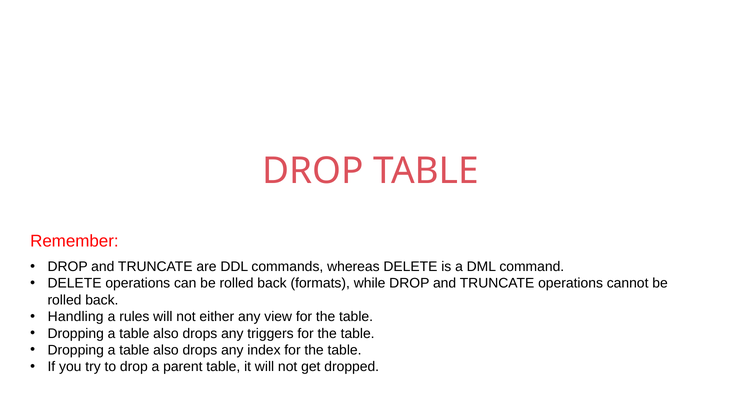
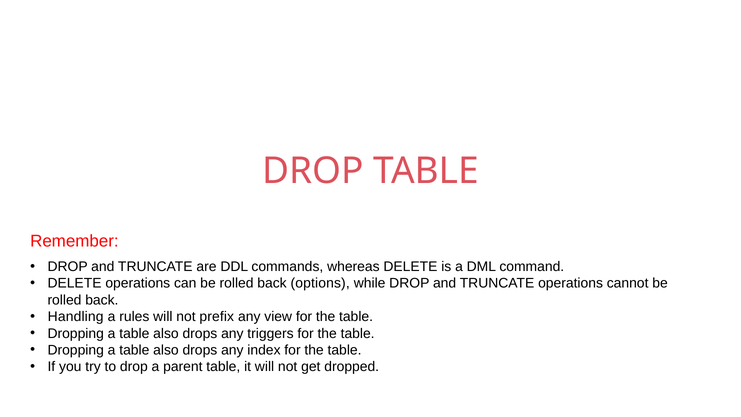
formats: formats -> options (320, 283)
either: either -> prefix (217, 317)
